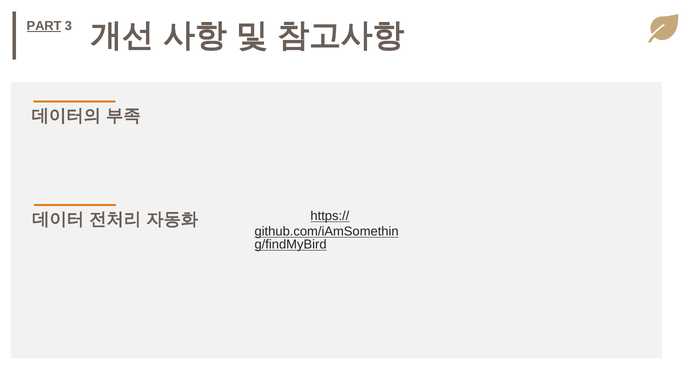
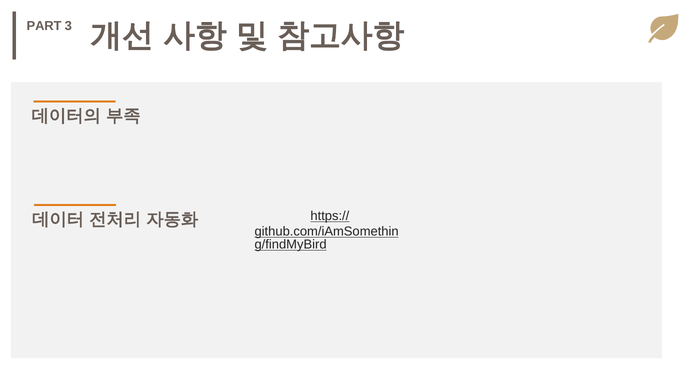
PART underline: present -> none (44, 26)
